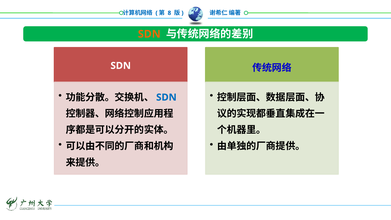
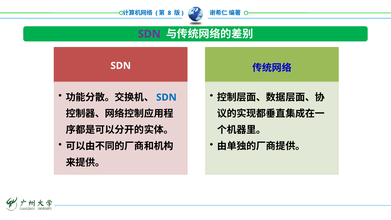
SDN colour: orange -> purple (149, 34)
